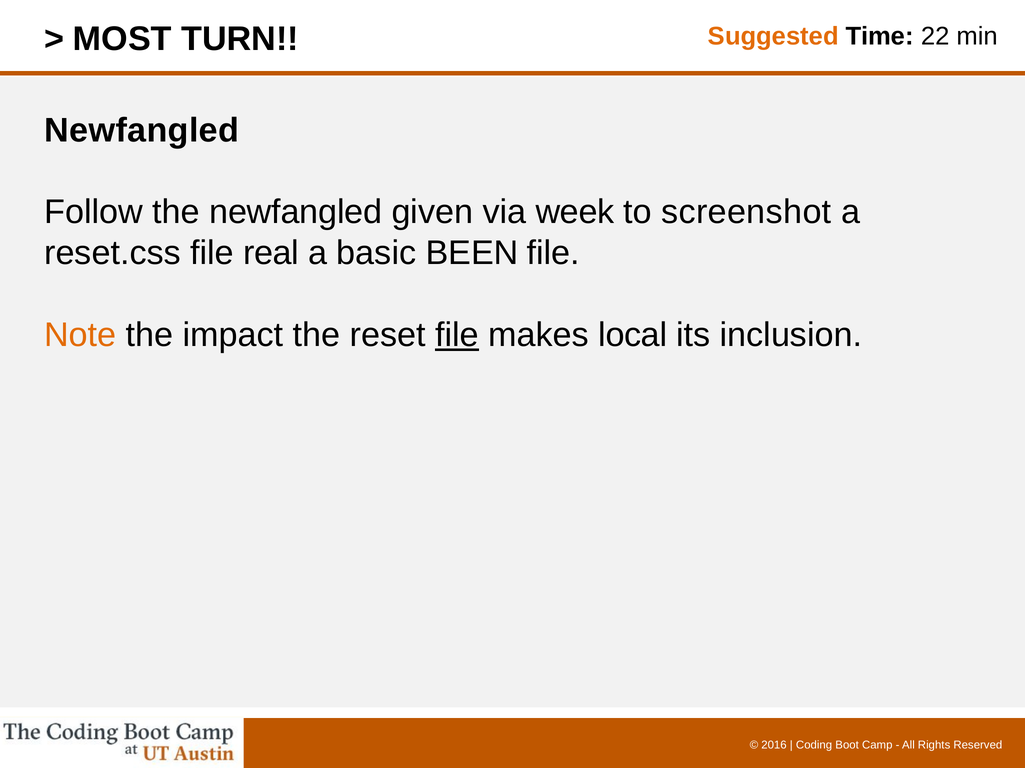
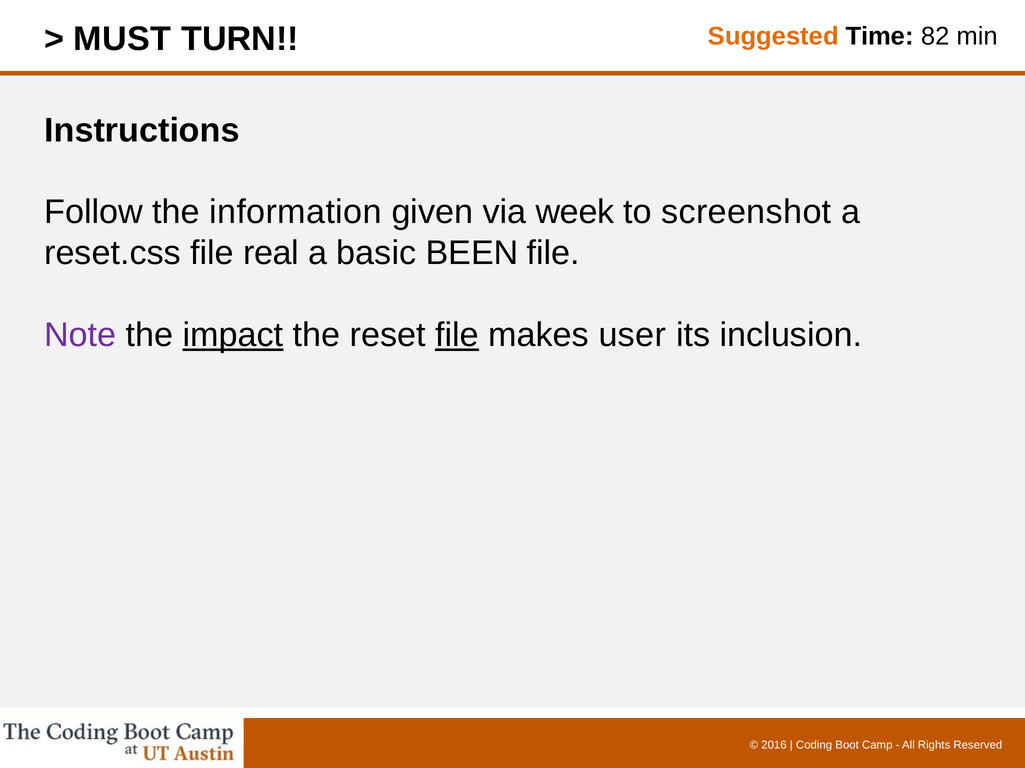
MOST: MOST -> MUST (122, 39)
22: 22 -> 82 (935, 36)
Newfangled: Newfangled -> Instructions (142, 130)
the newfangled: newfangled -> information (295, 212)
Note colour: orange -> purple (80, 335)
impact underline: none -> present (233, 335)
local: local -> user (632, 335)
